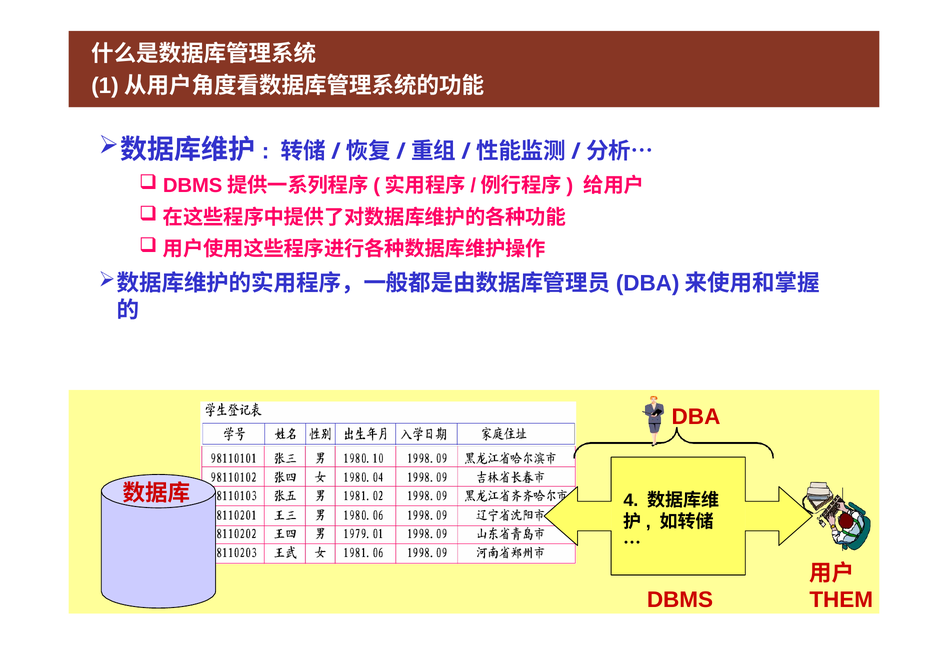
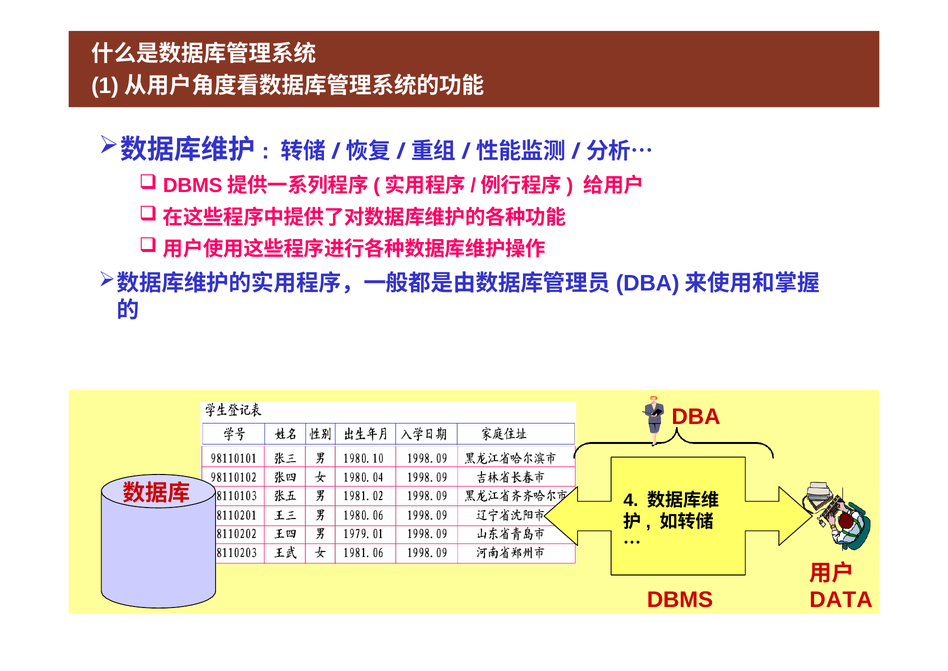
THEM: THEM -> DATA (841, 599)
